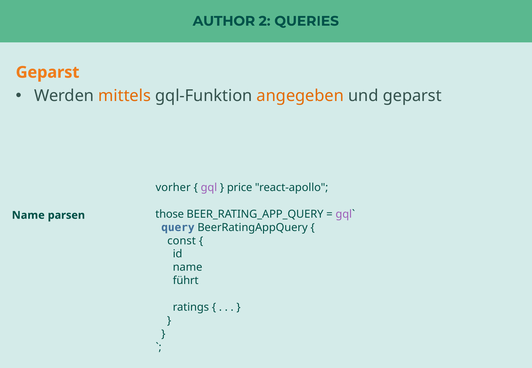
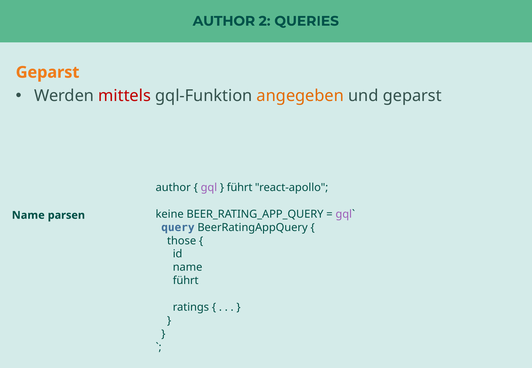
mittels colour: orange -> red (125, 96)
vorher: vorher -> author (173, 188)
price: price -> führt (240, 188)
those: those -> keine (170, 214)
const: const -> those (182, 241)
